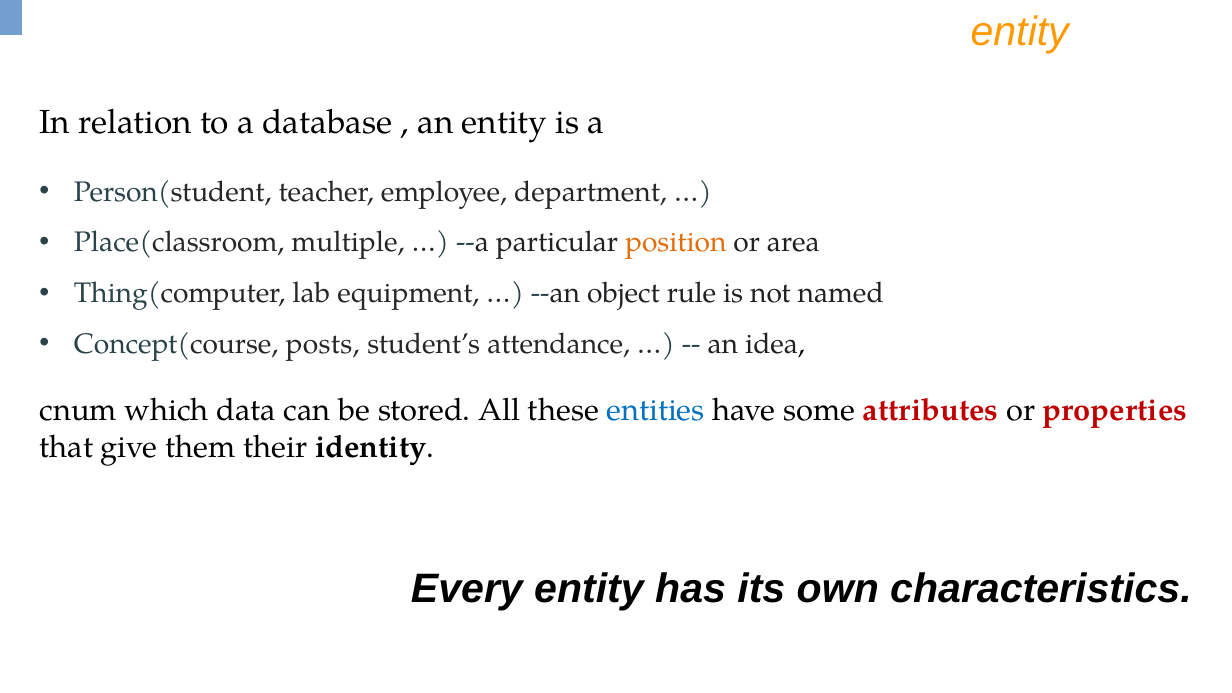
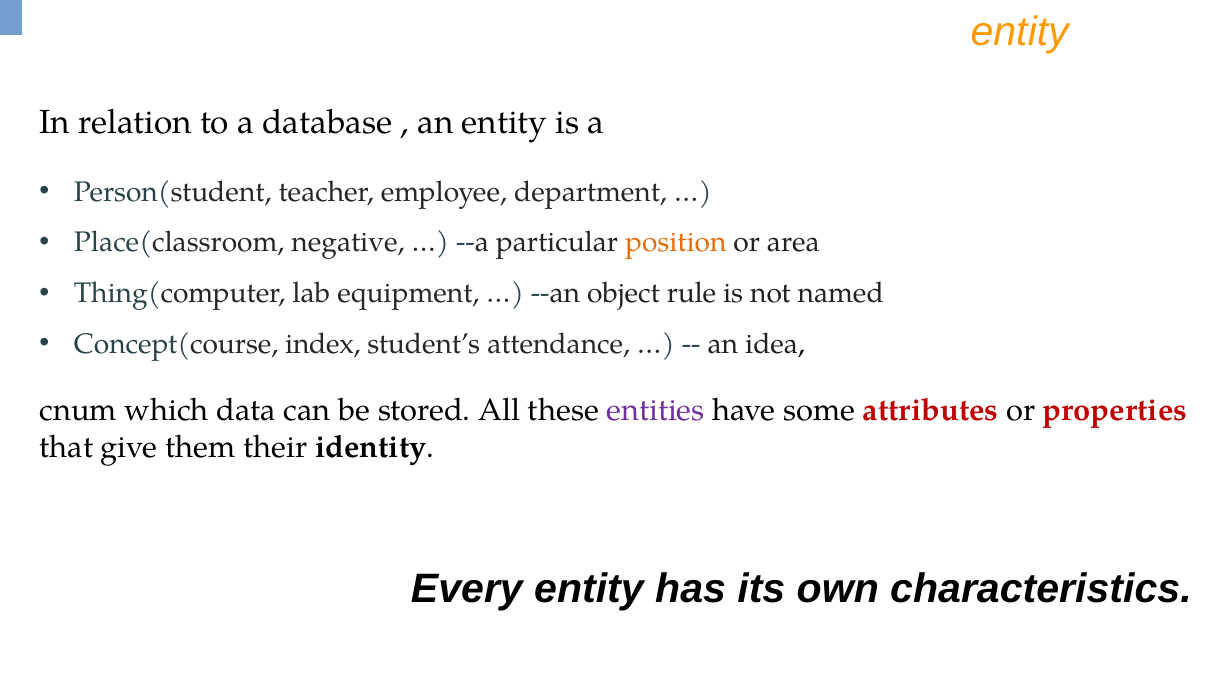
multiple: multiple -> negative (348, 243)
posts: posts -> index (323, 344)
entities colour: blue -> purple (656, 411)
